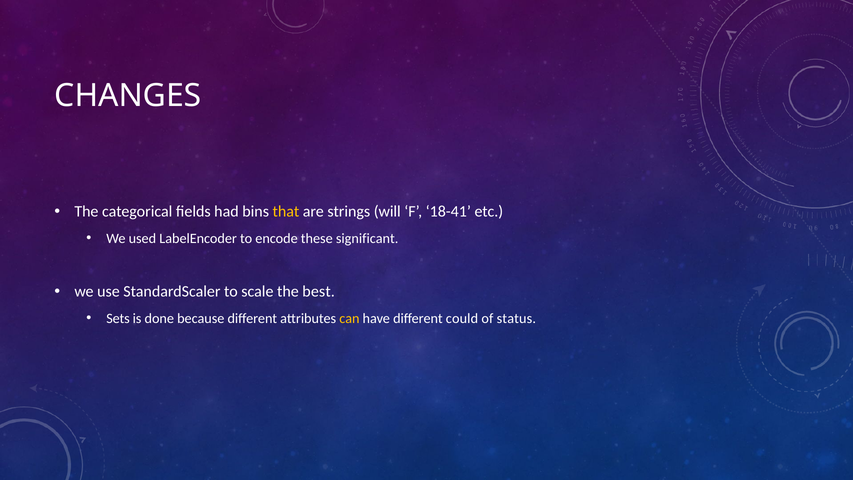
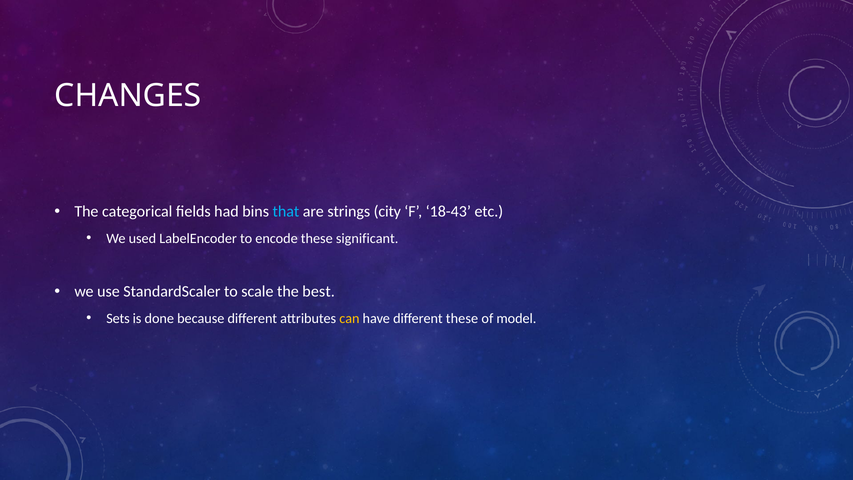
that colour: yellow -> light blue (286, 212)
will: will -> city (387, 212)
18-41: 18-41 -> 18-43 (448, 212)
different could: could -> these (462, 318)
status: status -> model (516, 318)
